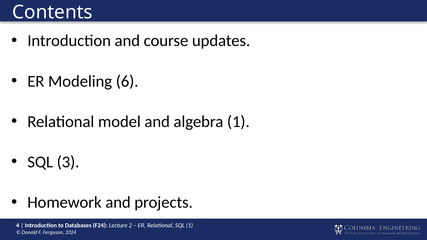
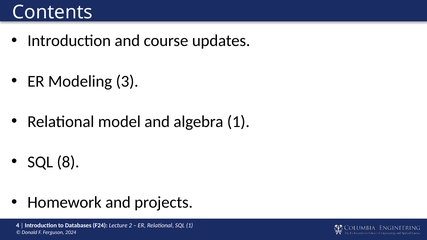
6: 6 -> 3 (127, 81)
3: 3 -> 8 (68, 162)
